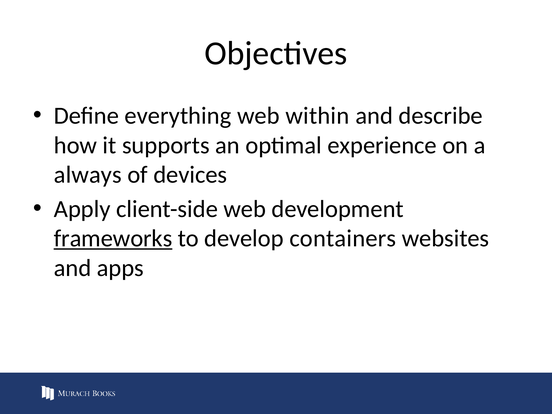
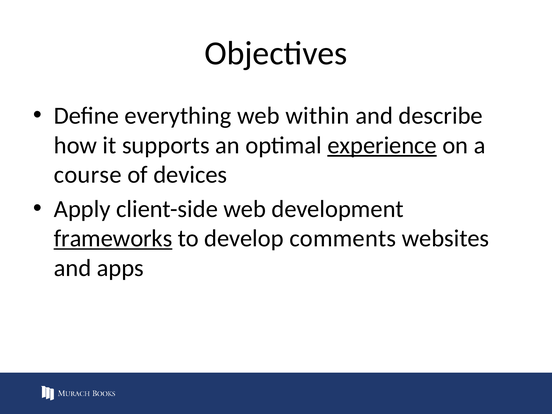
experience underline: none -> present (382, 145)
always: always -> course (88, 175)
containers: containers -> comments (343, 238)
